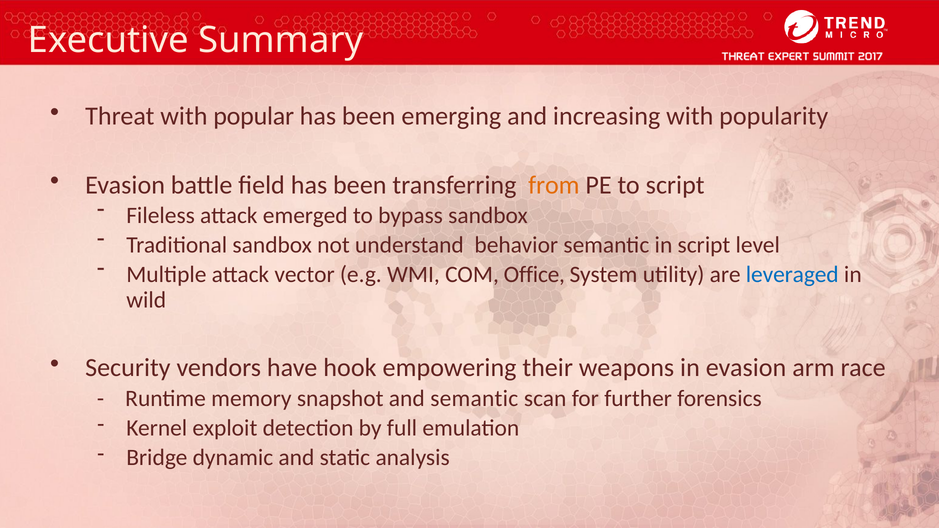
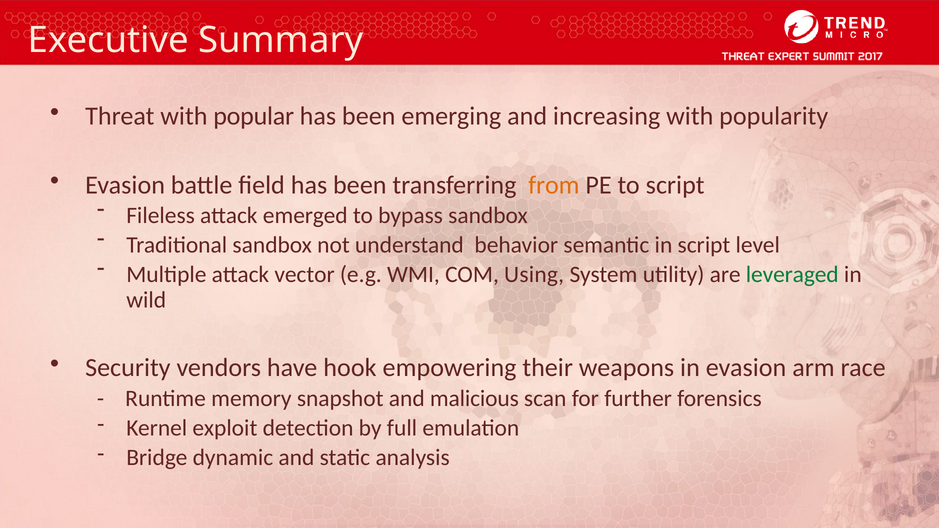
Office: Office -> Using (534, 275)
leveraged colour: blue -> green (792, 275)
and semantic: semantic -> malicious (474, 399)
